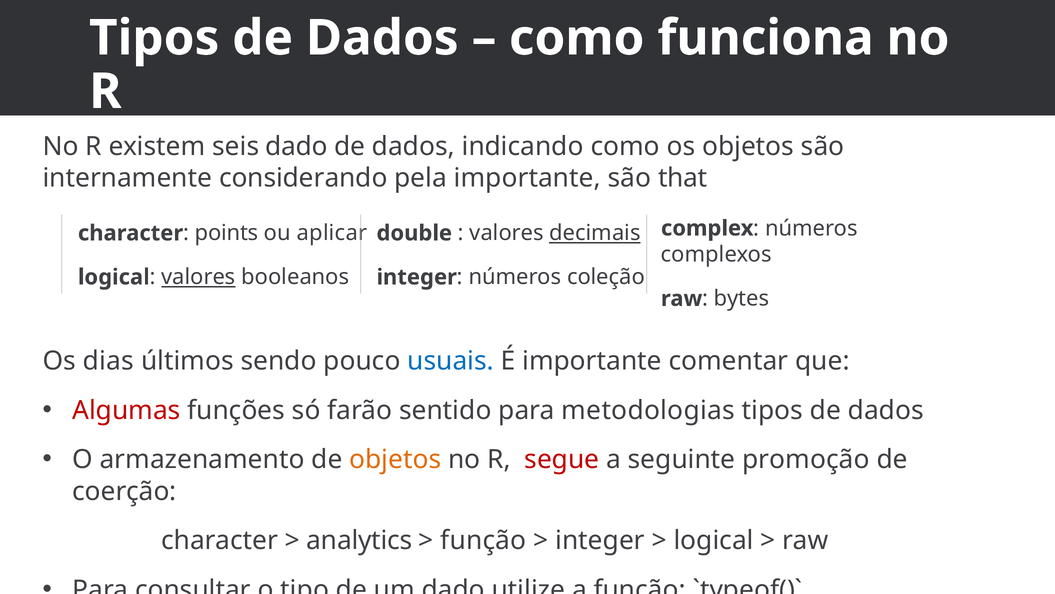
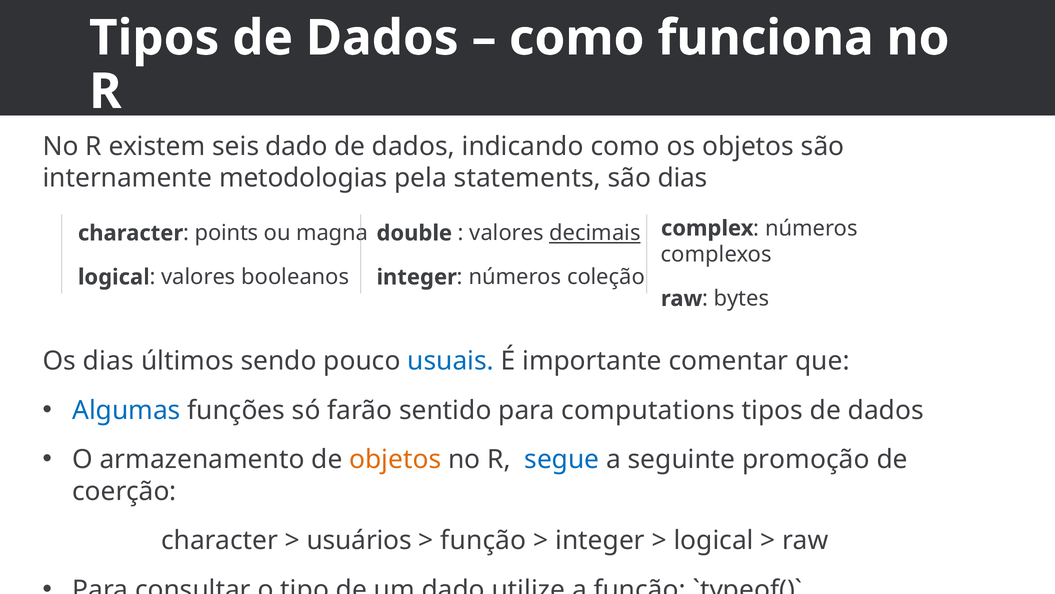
considerando: considerando -> metodologias (303, 178)
pela importante: importante -> statements (527, 178)
são that: that -> dias (683, 178)
aplicar: aplicar -> magna (332, 233)
valores underline: present -> none (198, 277)
Algumas colour: red -> blue (126, 410)
metodologias: metodologias -> computations (648, 410)
segue colour: red -> blue (562, 459)
analytics: analytics -> usuários (359, 540)
